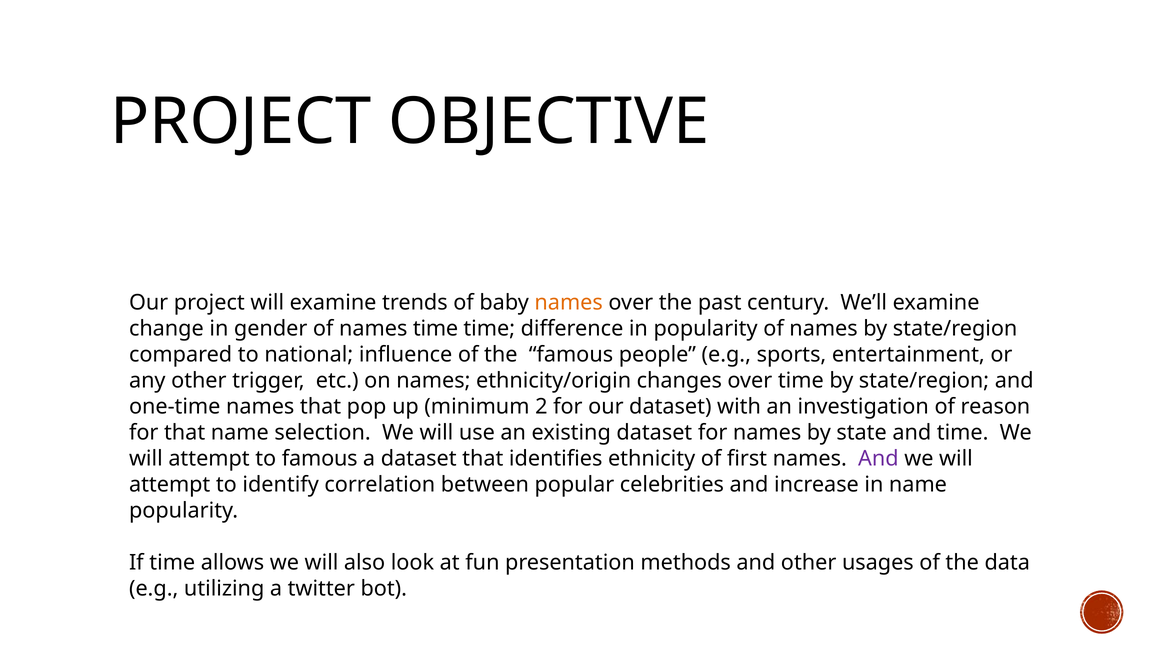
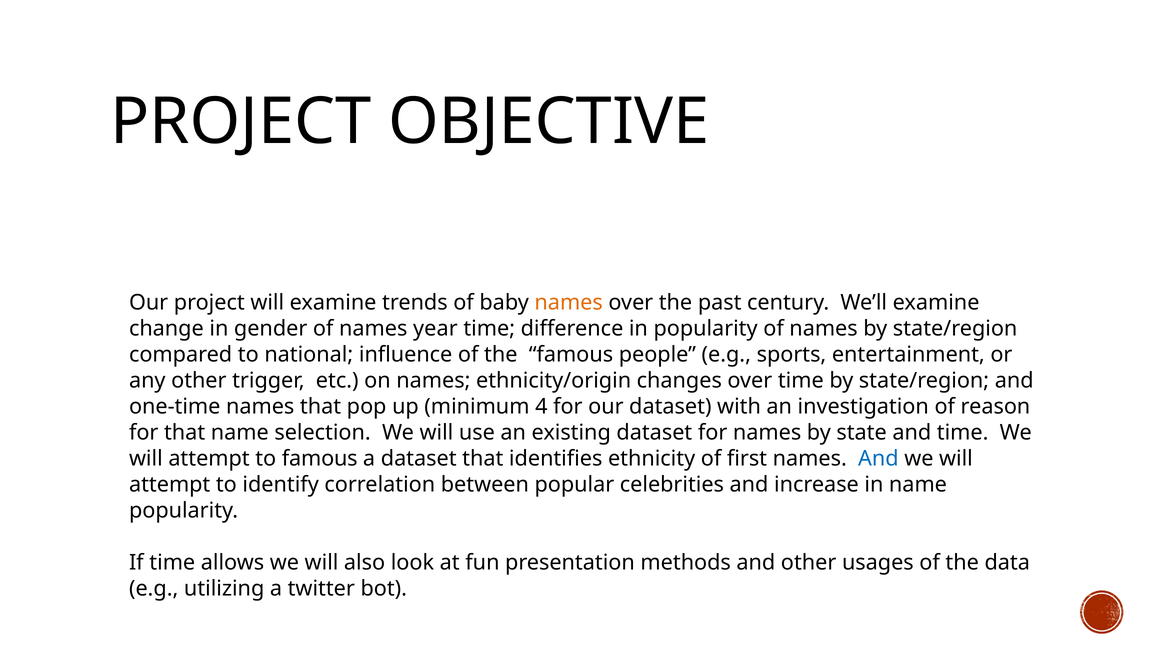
names time: time -> year (435, 328)
2: 2 -> 4 (541, 406)
And colour: purple -> blue (878, 458)
